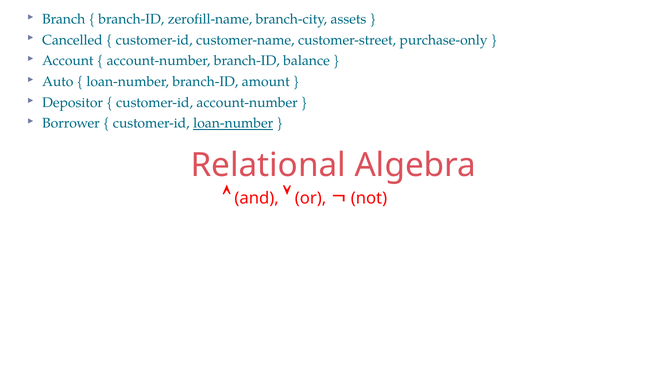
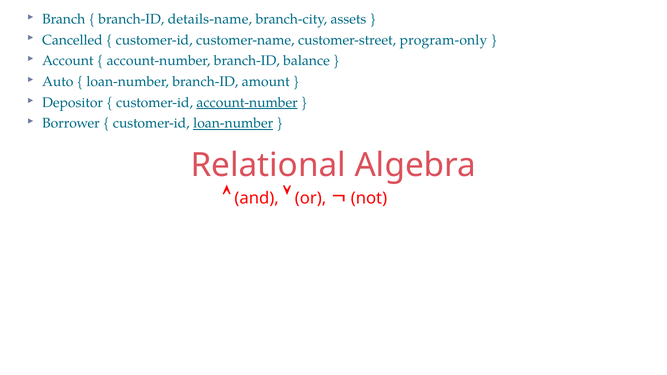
zerofill-name: zerofill-name -> details-name (210, 19)
purchase-only: purchase-only -> program-only (443, 40)
account-number underline: none -> present (247, 103)
